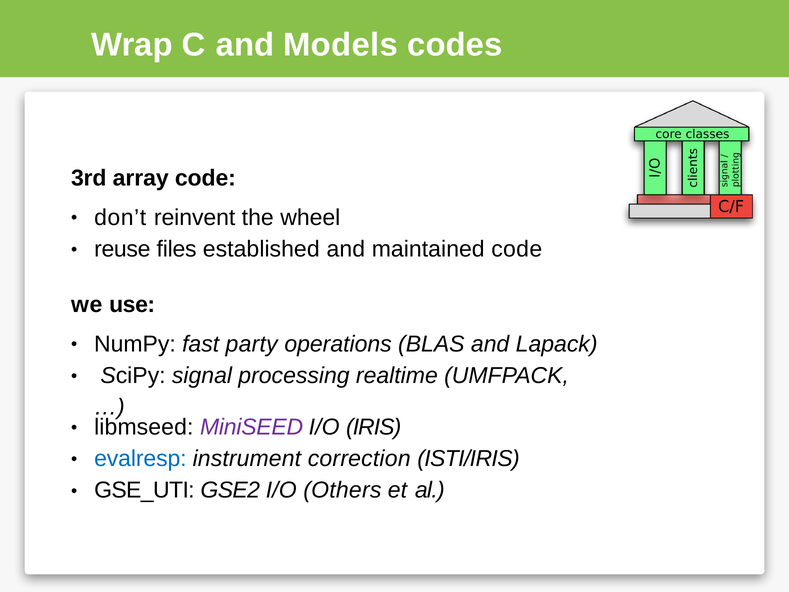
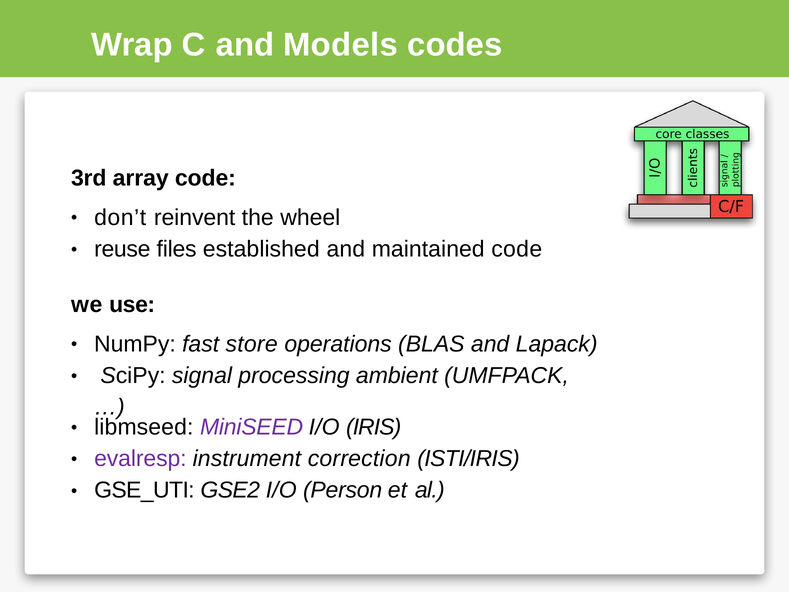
party: party -> store (252, 344)
realtime: realtime -> ambient (397, 375)
evalresp colour: blue -> purple (140, 459)
Others: Others -> Person (343, 490)
